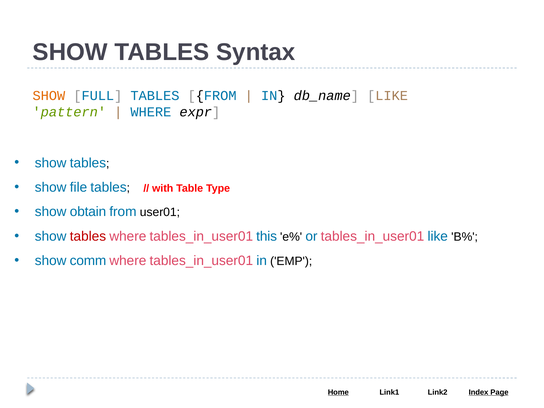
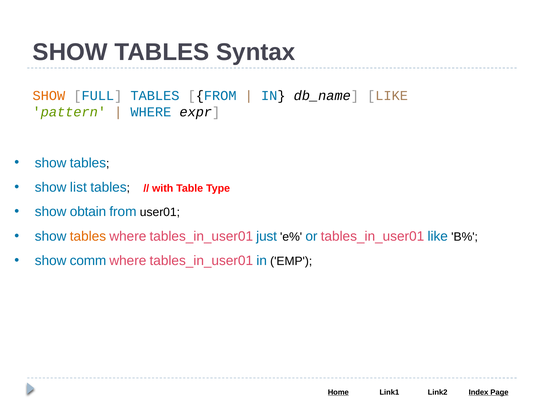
file: file -> list (78, 187)
tables colour: red -> orange (88, 236)
this: this -> just (267, 236)
